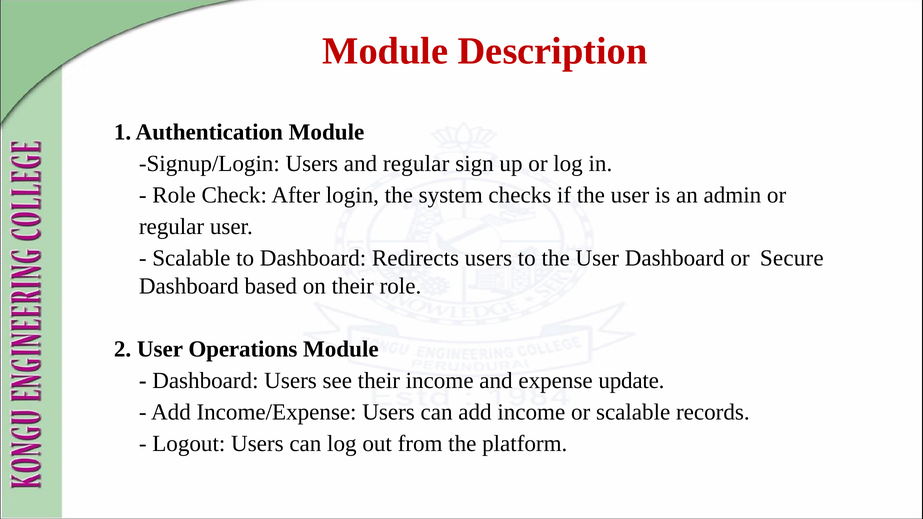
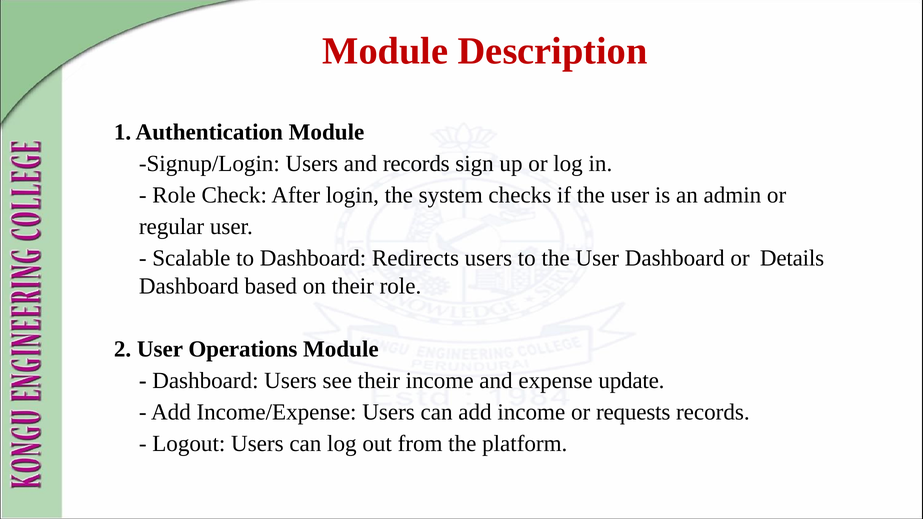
and regular: regular -> records (416, 164)
Secure: Secure -> Details (792, 258)
or scalable: scalable -> requests (633, 412)
